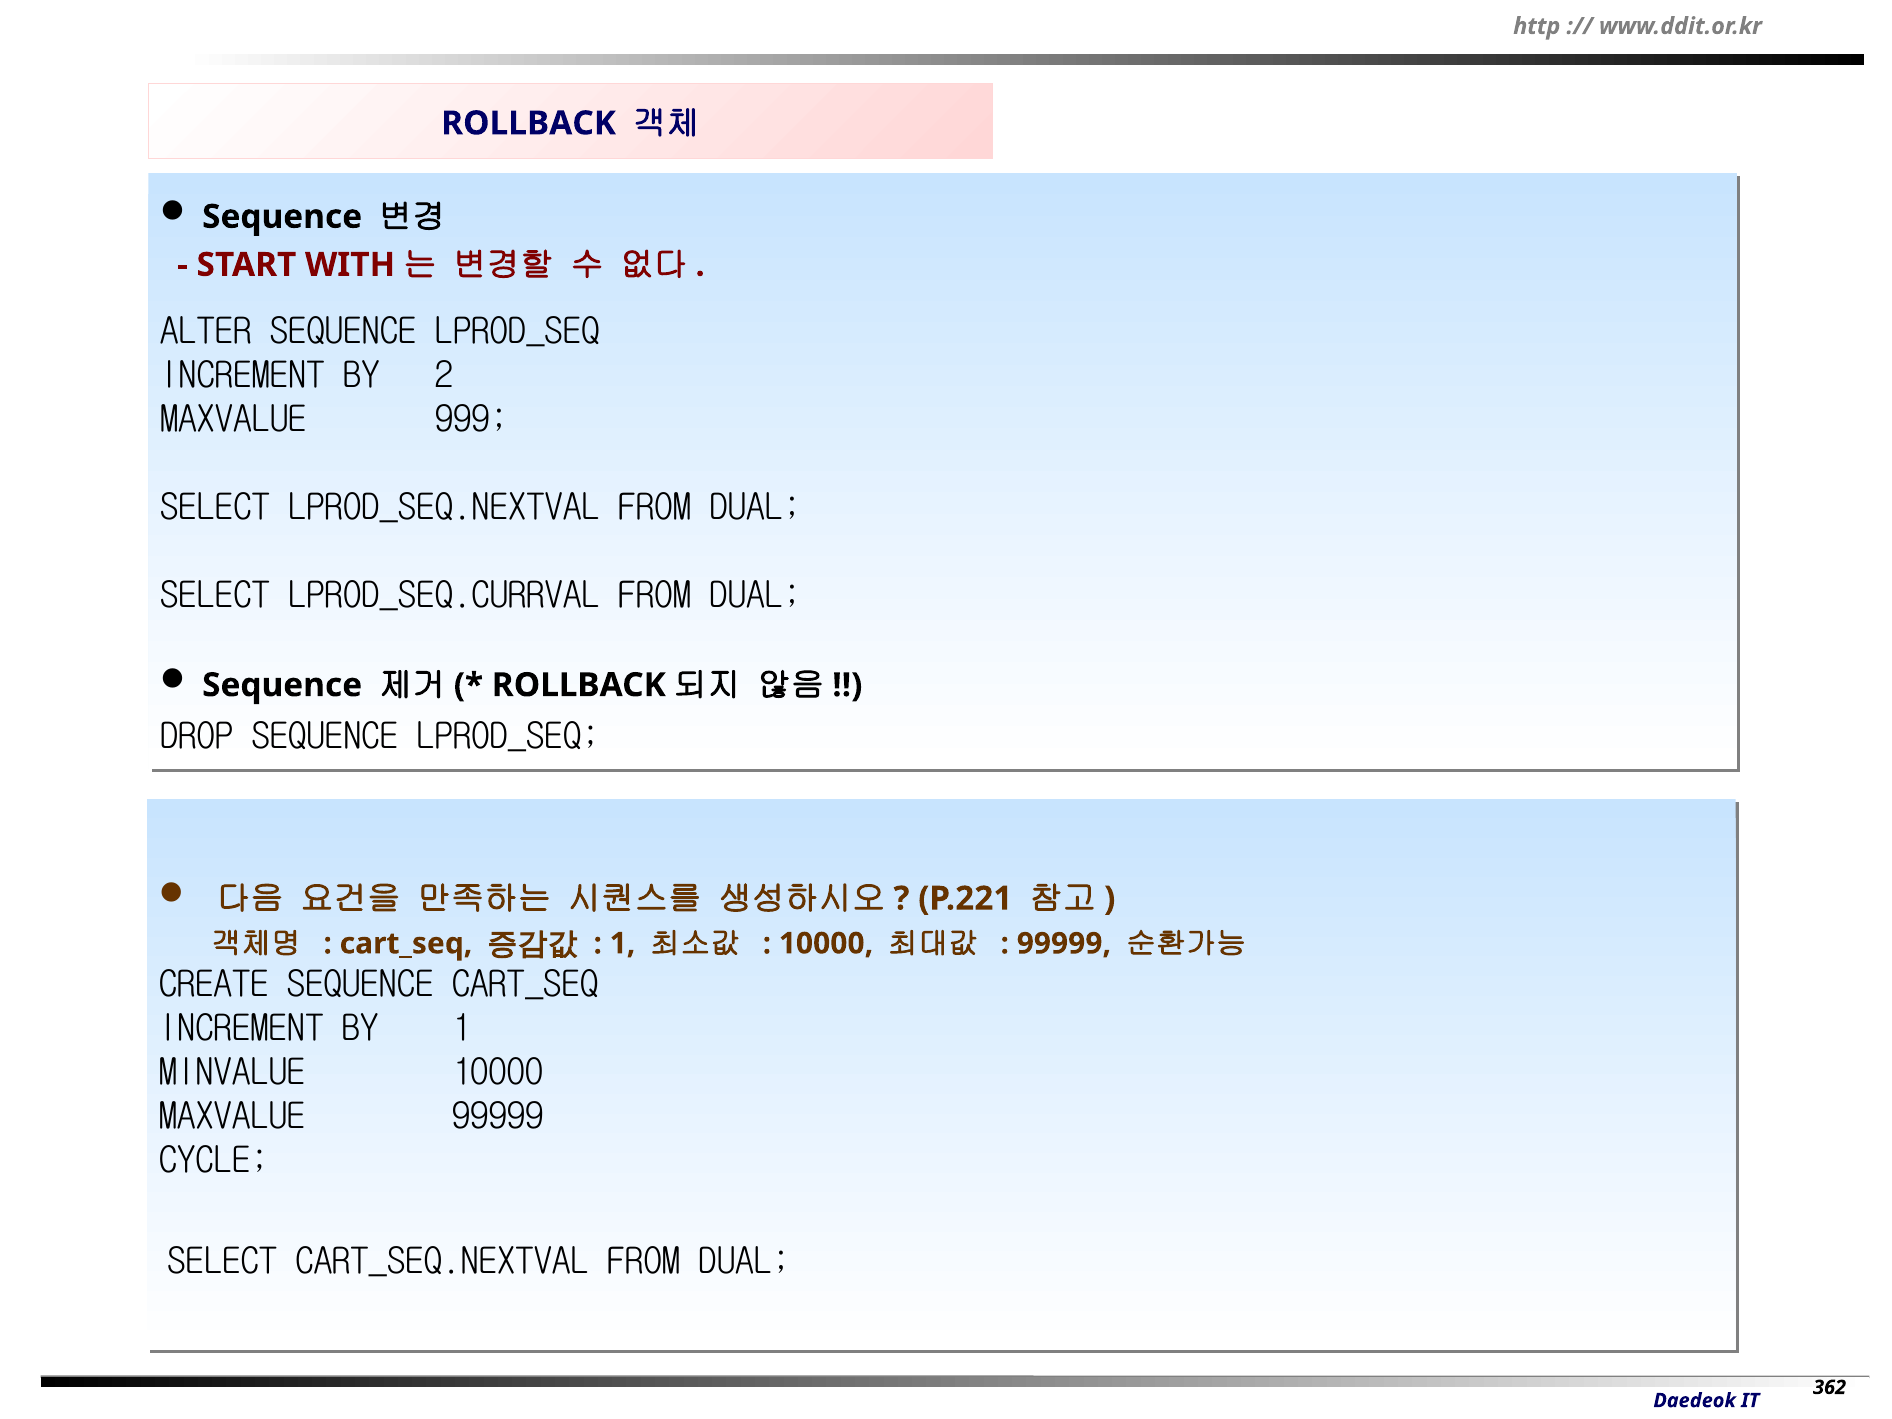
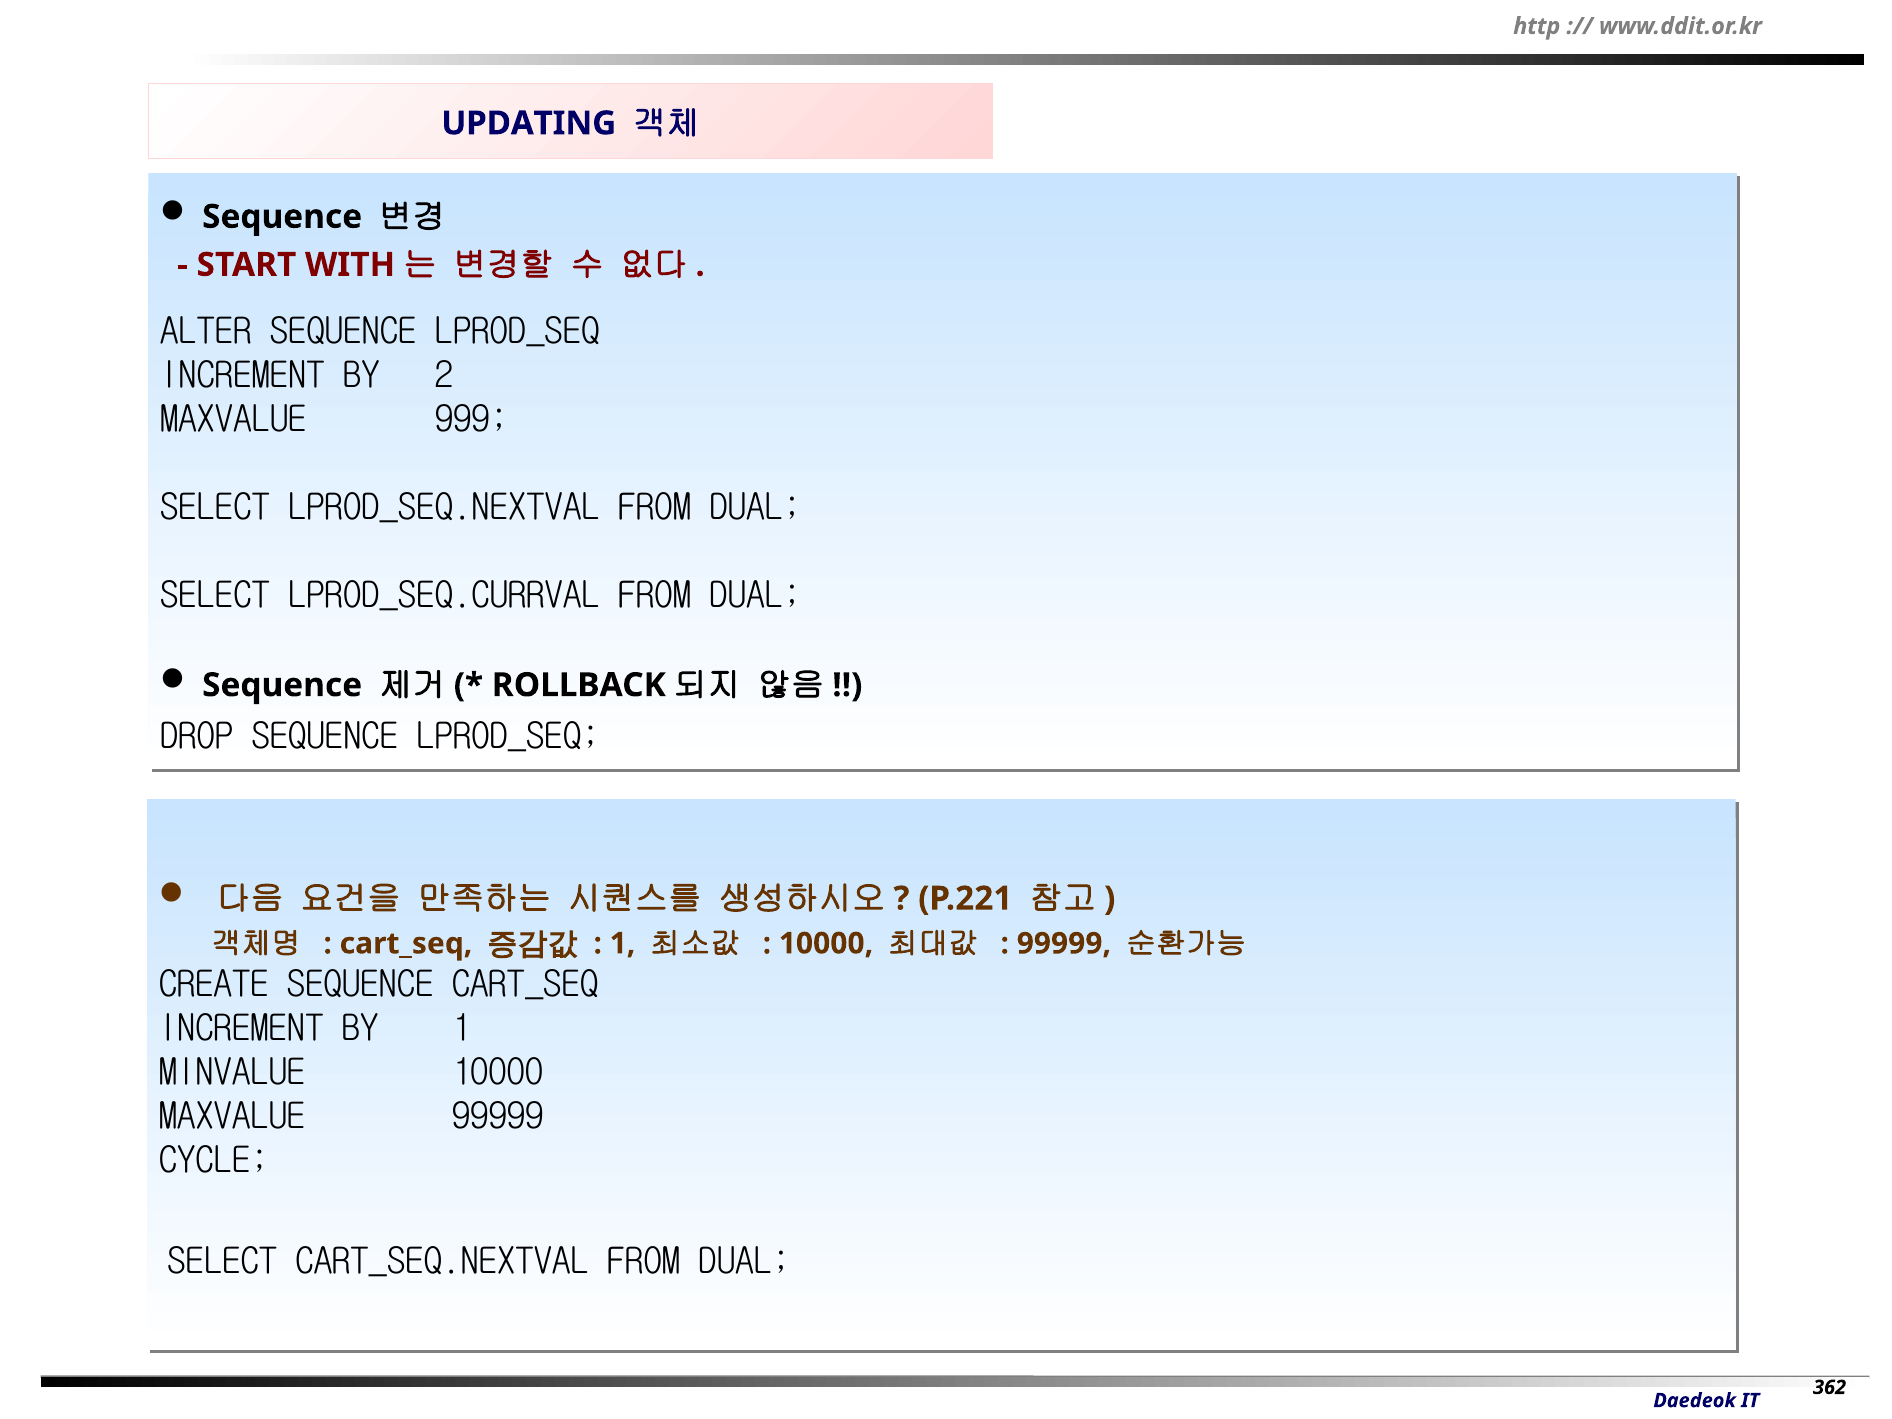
ROLLBACK: ROLLBACK -> UPDATING (529, 123)
